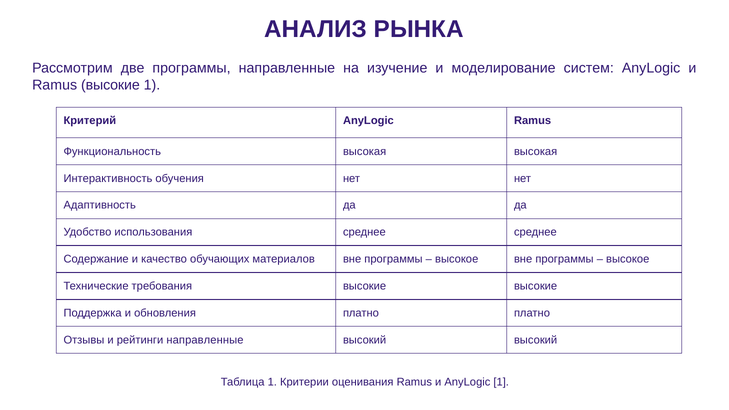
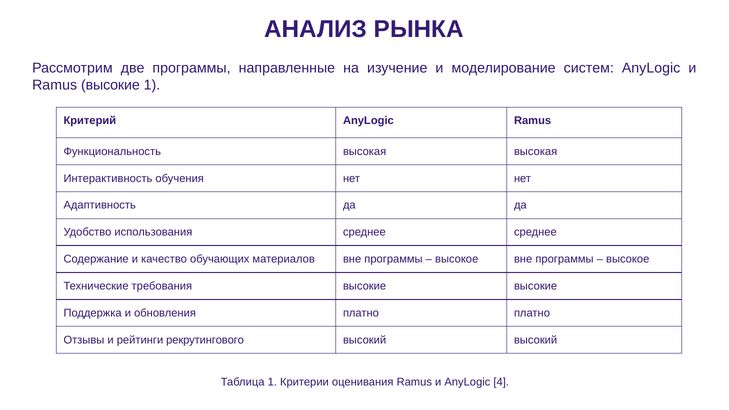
рейтинги направленные: направленные -> рекрутингового (205, 340)
AnyLogic 1: 1 -> 4 (501, 382)
